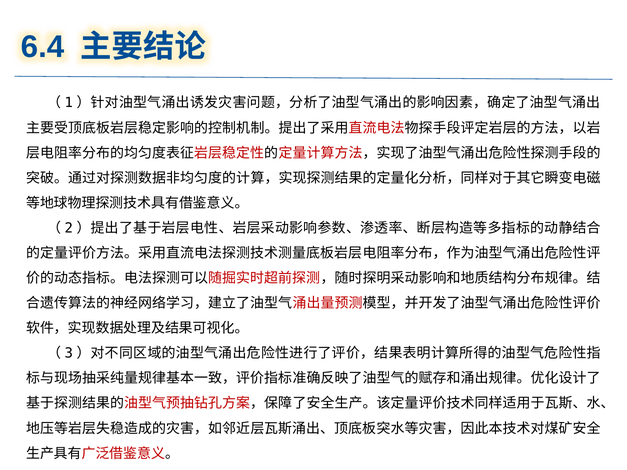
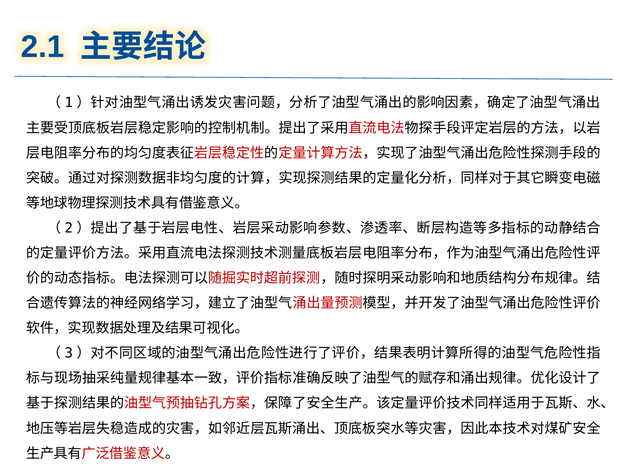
6.4: 6.4 -> 2.1 (42, 47)
